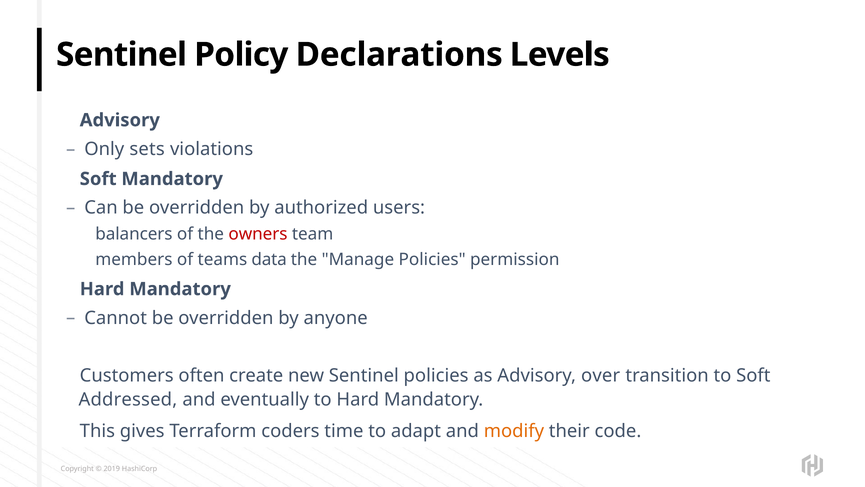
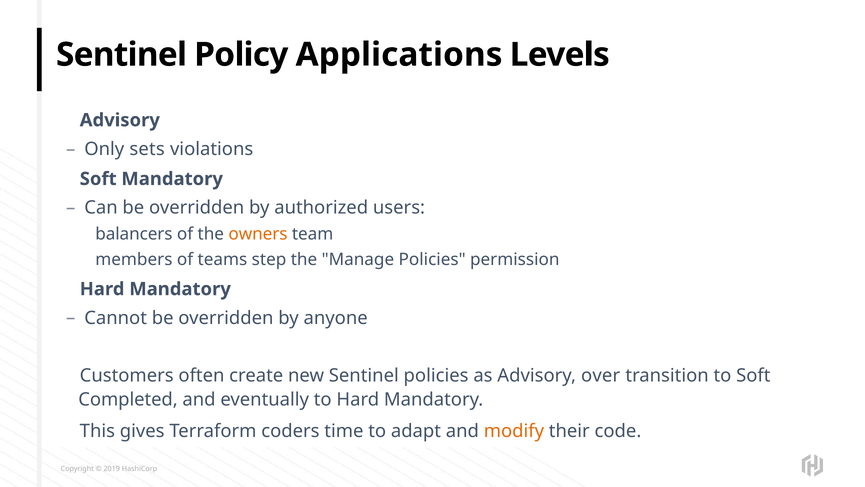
Declarations: Declarations -> Applications (399, 55)
owners colour: red -> orange (258, 234)
data: data -> step (269, 259)
Addressed: Addressed -> Completed (128, 399)
